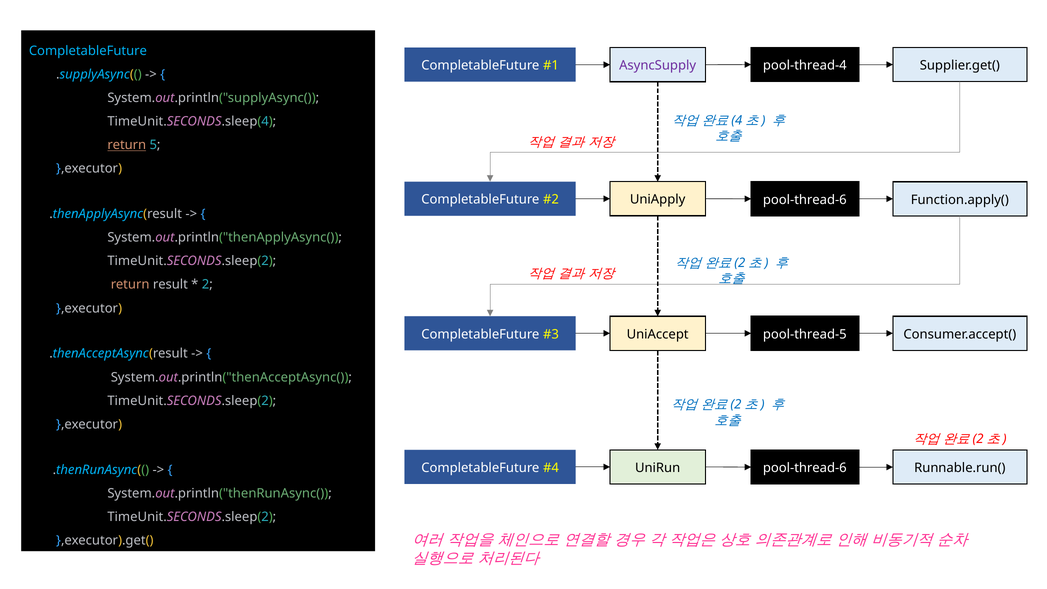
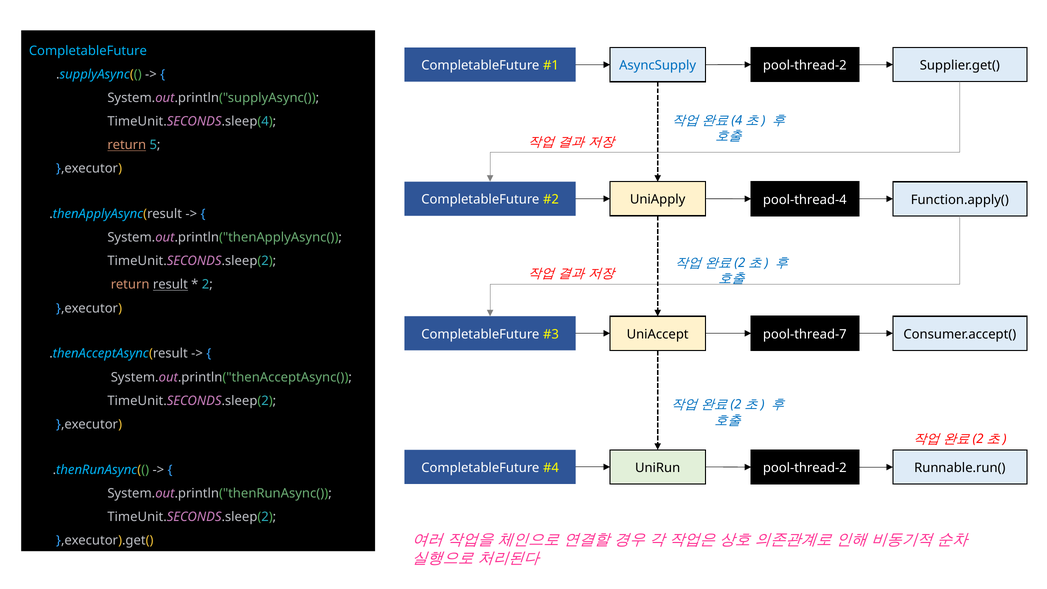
pool-thread-4: pool-thread-4 -> pool-thread-2 (805, 65)
AsyncSupply colour: purple -> blue (658, 66)
pool-thread-6: pool-thread-6 -> pool-thread-4 (805, 200)
result underline: none -> present (170, 285)
pool-thread-5: pool-thread-5 -> pool-thread-7 (805, 334)
pool-thread-6: pool-thread-6 -> pool-thread-2 (805, 468)
